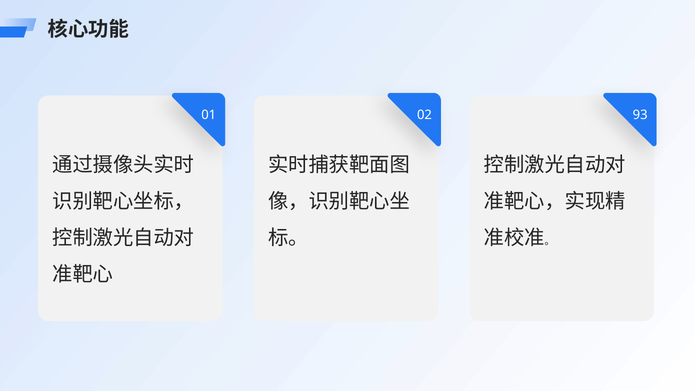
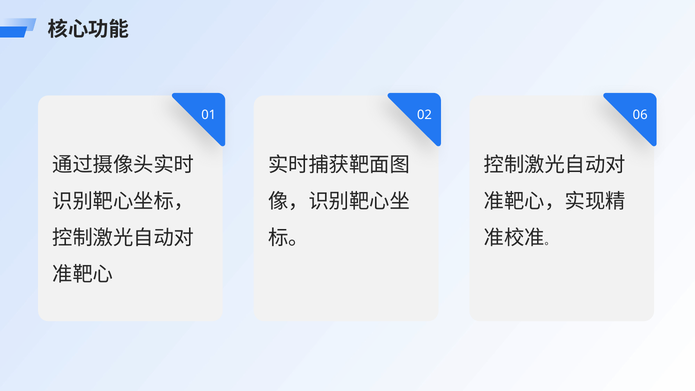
93: 93 -> 06 (640, 115)
